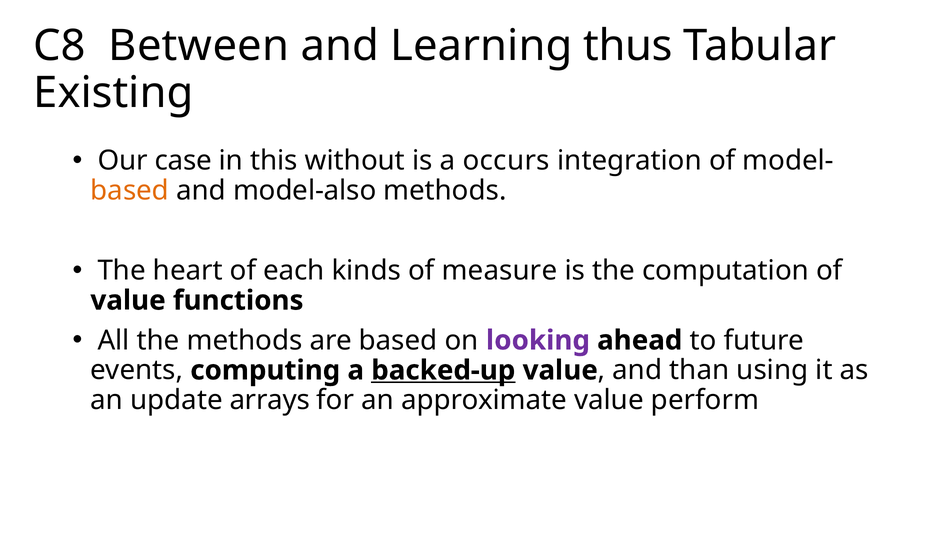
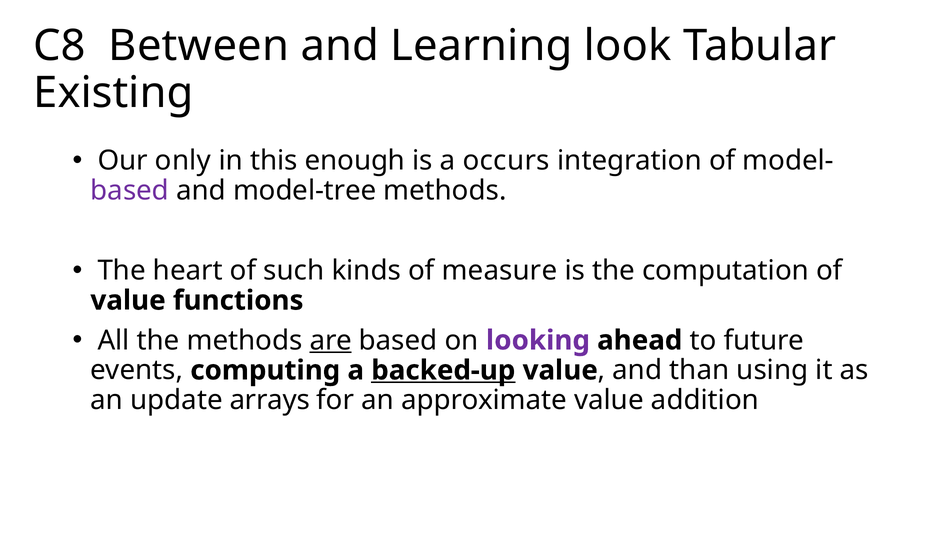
thus: thus -> look (628, 46)
case: case -> only (183, 161)
without: without -> enough (355, 161)
based colour: orange -> purple (130, 191)
model-also: model-also -> model-tree (305, 191)
each: each -> such (294, 271)
are underline: none -> present (331, 341)
perform: perform -> addition (705, 401)
